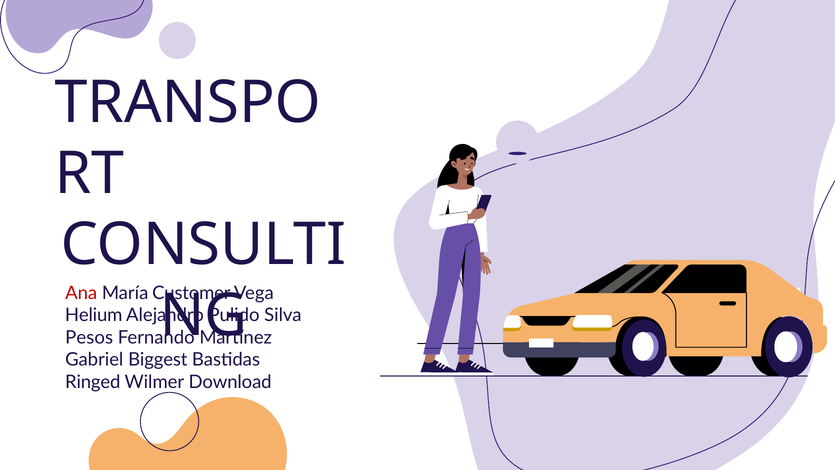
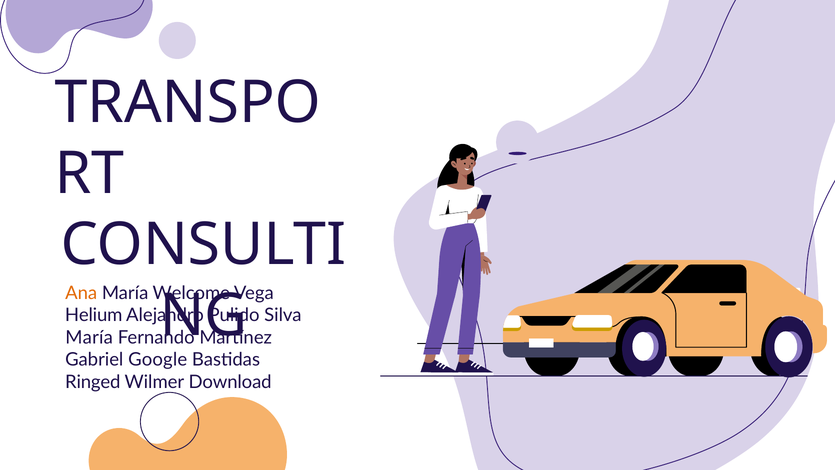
Ana colour: red -> orange (81, 293)
Customer: Customer -> Welcome (191, 293)
Pesos: Pesos -> María (89, 337)
Biggest: Biggest -> Google (158, 360)
